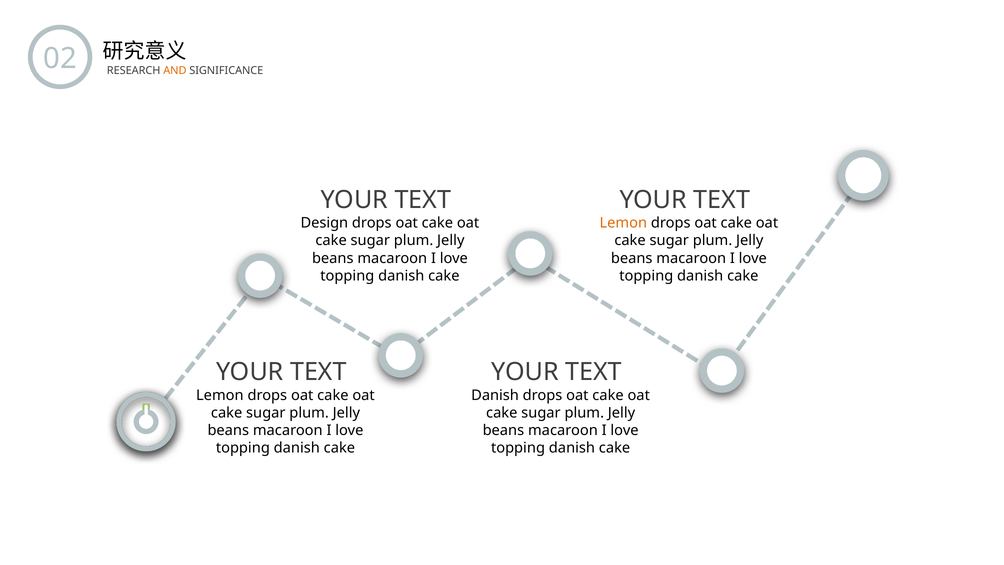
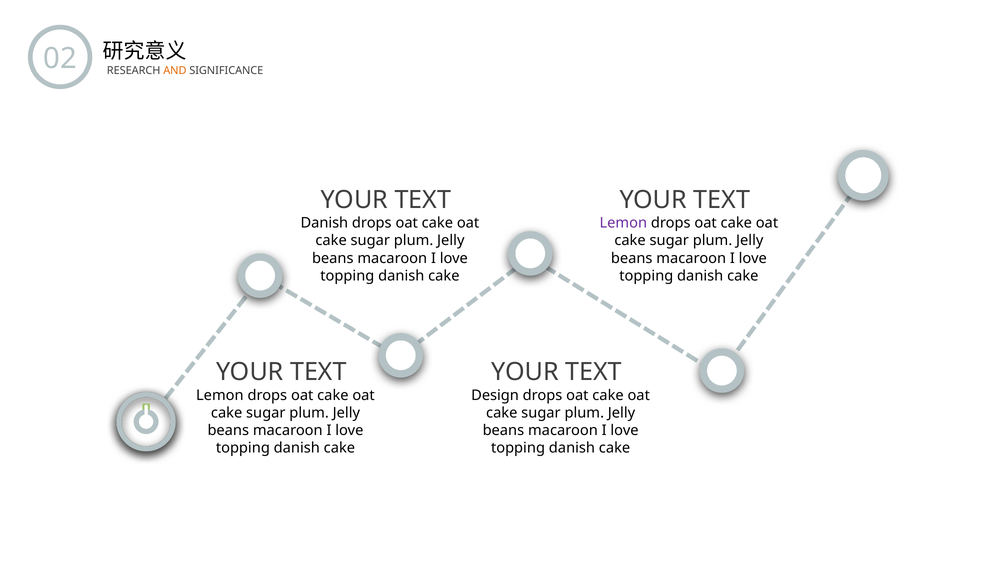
Design: Design -> Danish (324, 223)
Lemon colour: orange -> purple (623, 223)
Danish: Danish -> Design (495, 395)
